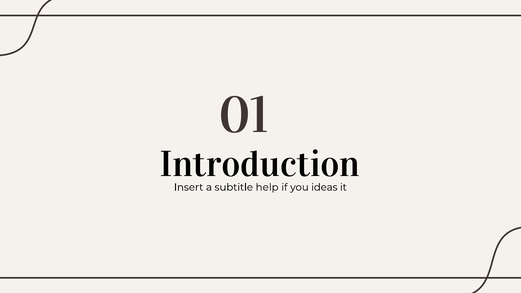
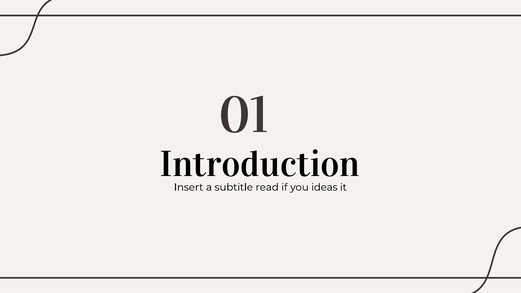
help: help -> read (267, 187)
